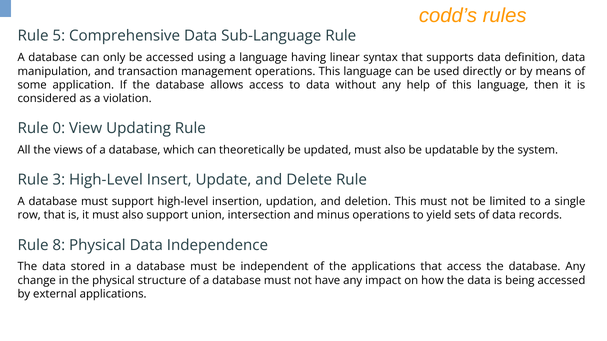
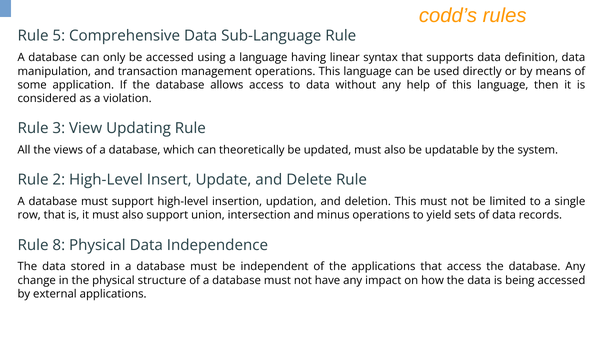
0: 0 -> 3 (59, 129)
3: 3 -> 2 (59, 180)
